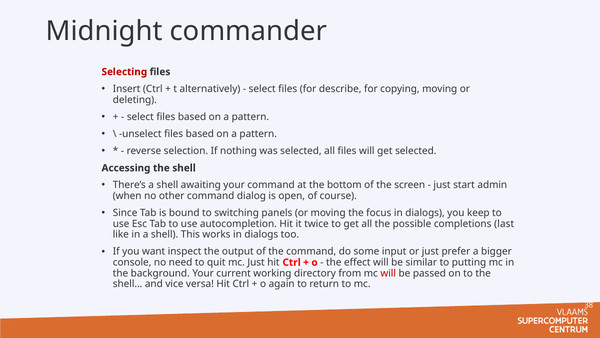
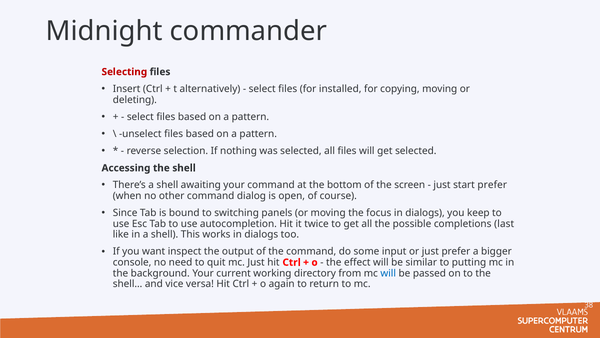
describe: describe -> installed (340, 89)
start admin: admin -> prefer (492, 185)
will colour: red -> blue (388, 273)
